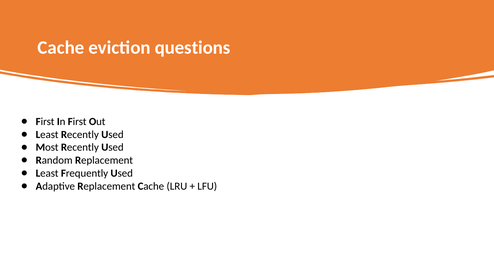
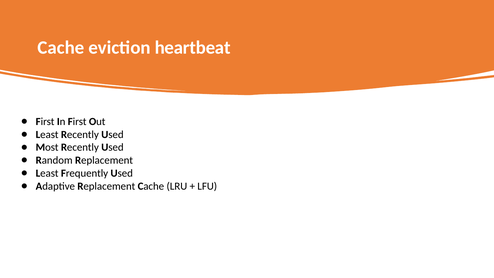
questions: questions -> heartbeat (193, 47)
